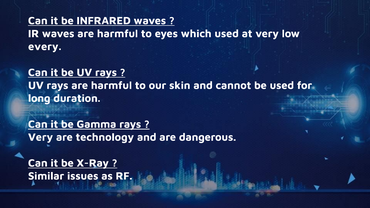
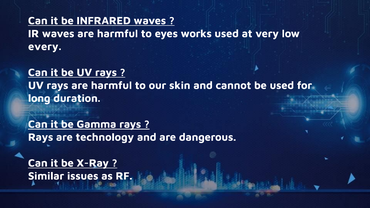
which: which -> works (196, 34)
Very: Very -> Rays (41, 137)
